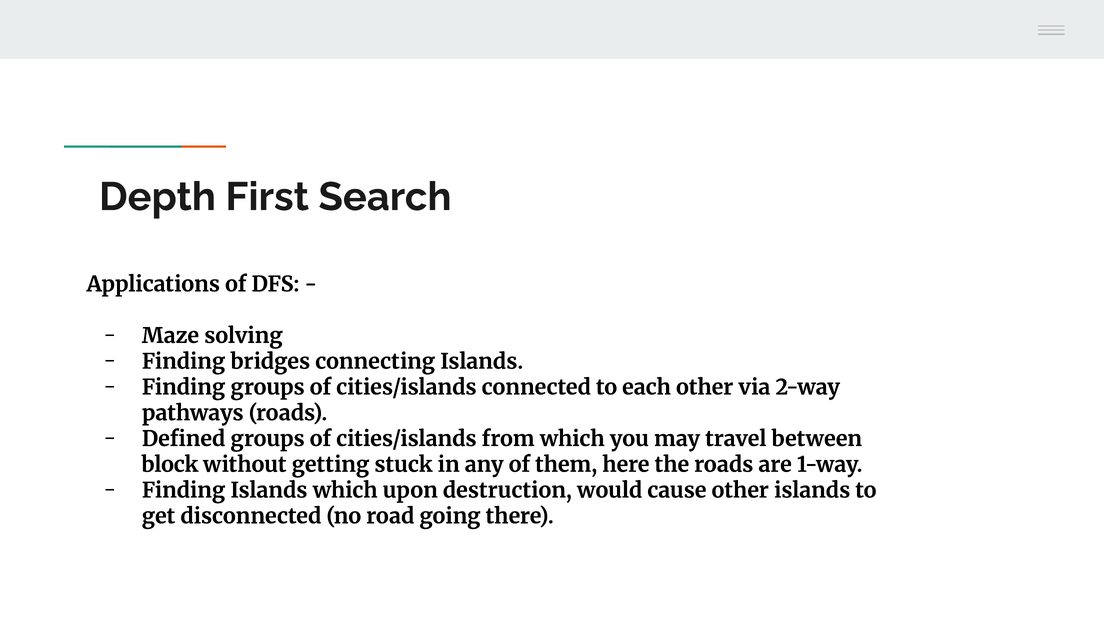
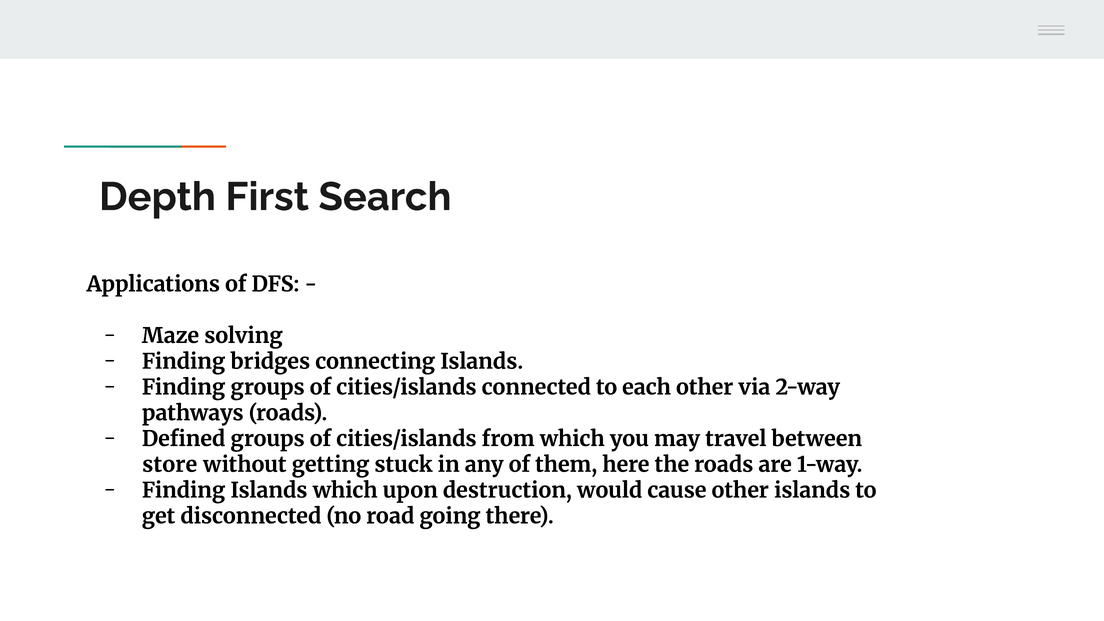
block: block -> store (170, 465)
